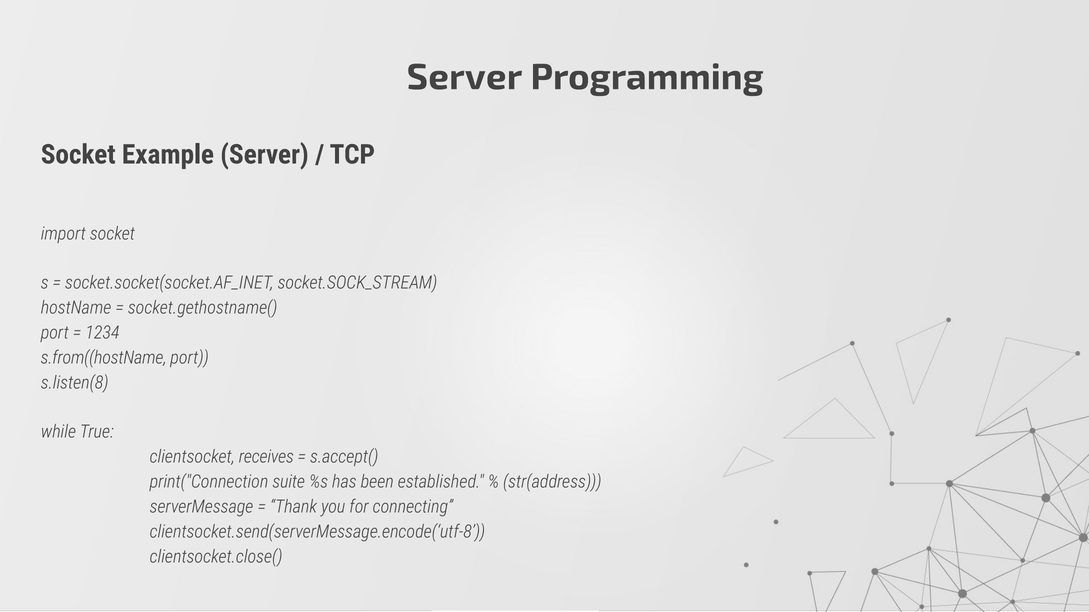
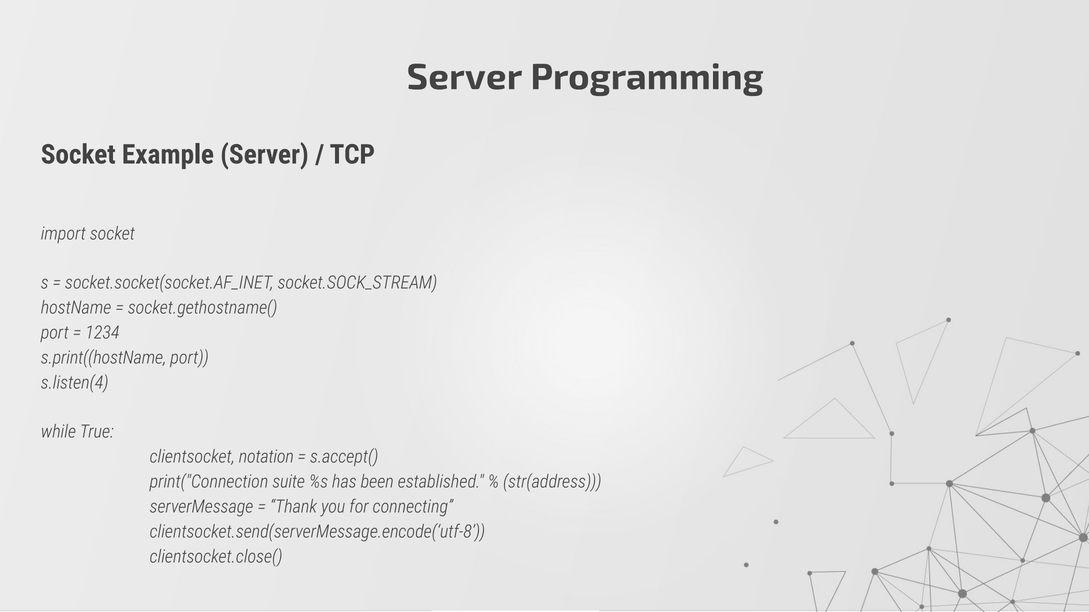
s.from((hostName: s.from((hostName -> s.print((hostName (104, 358)
s.listen(8: s.listen(8 -> s.listen(4 (75, 383)
receives: receives -> notation (266, 457)
